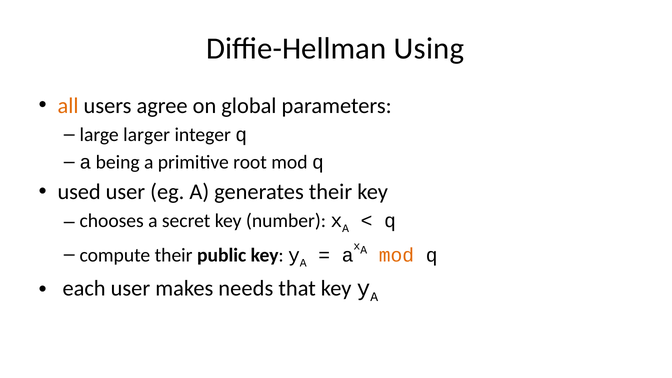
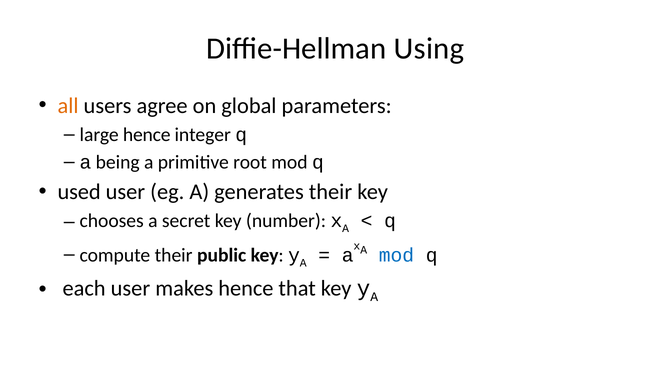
large larger: larger -> hence (147, 135)
mod colour: orange -> blue (396, 255)
makes needs: needs -> hence (246, 288)
